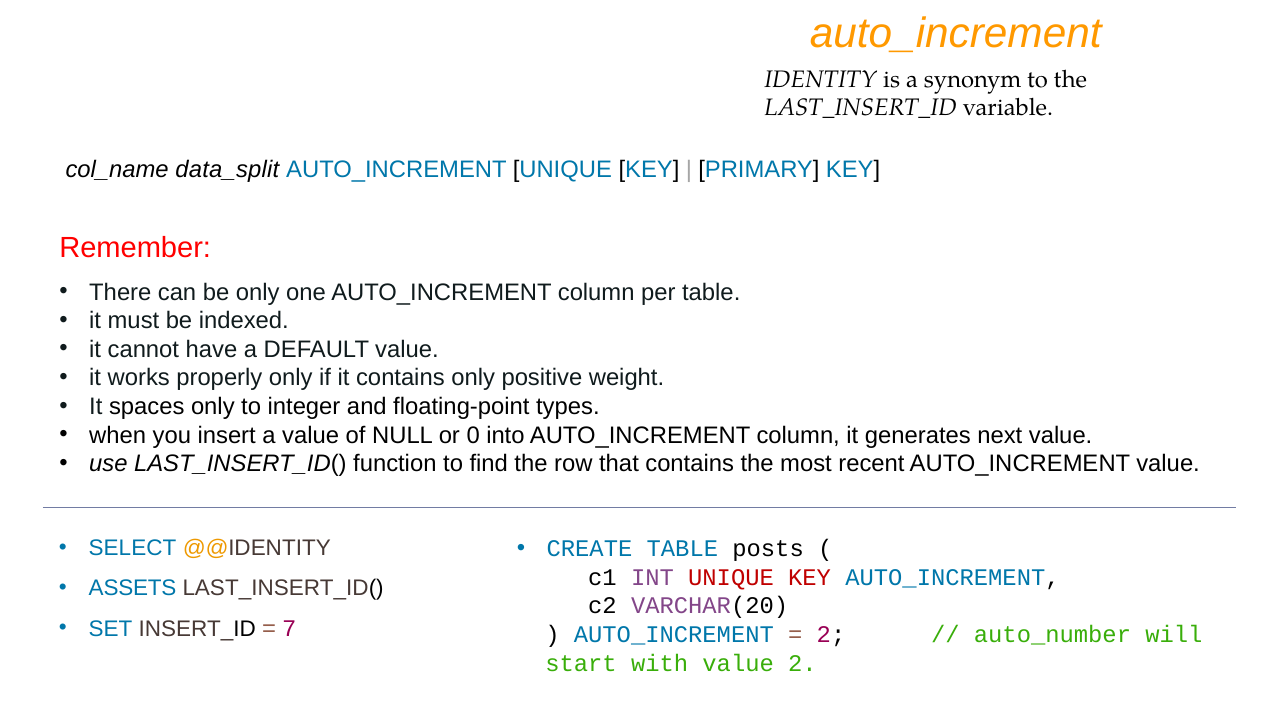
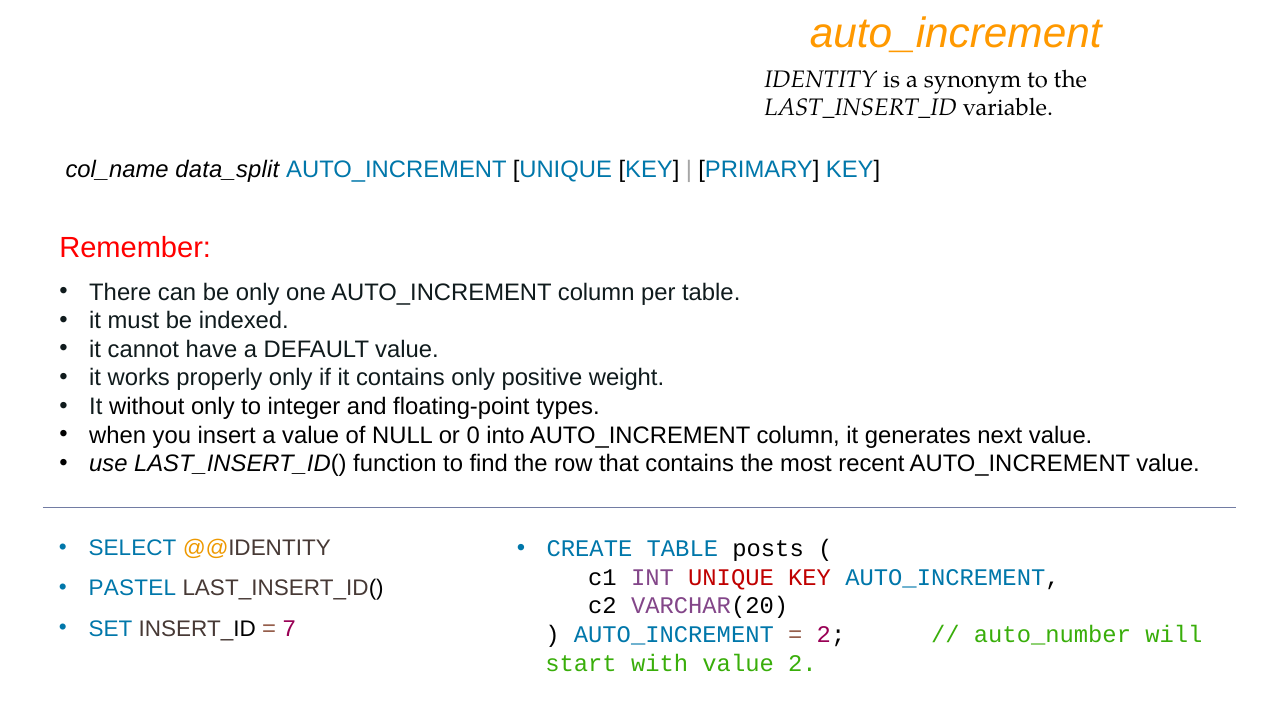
spaces: spaces -> without (147, 406)
ASSETS: ASSETS -> PASTEL (132, 587)
